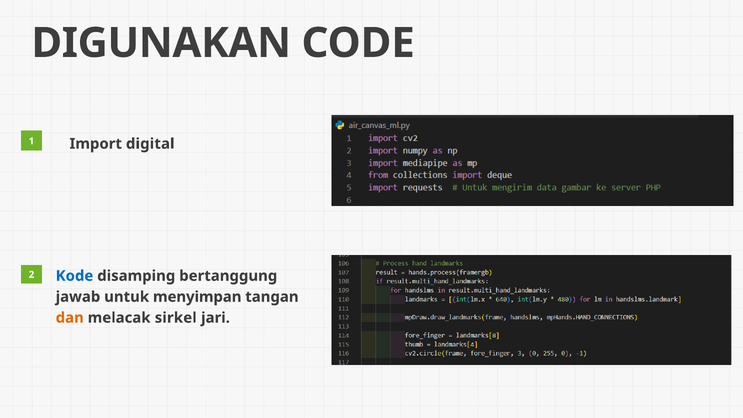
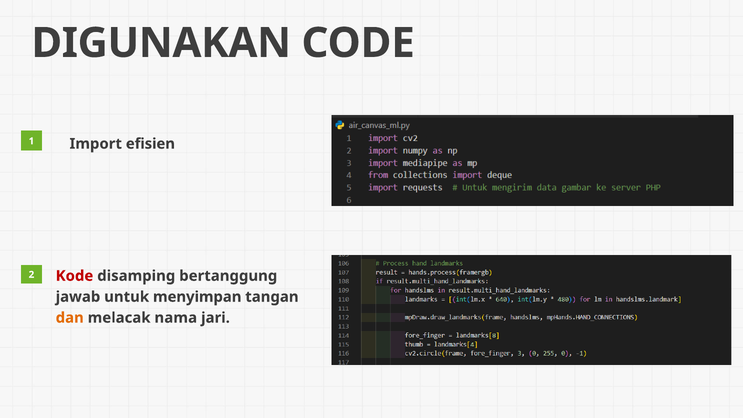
digital: digital -> efisien (150, 144)
Kode colour: blue -> red (74, 276)
sirkel: sirkel -> nama (176, 318)
